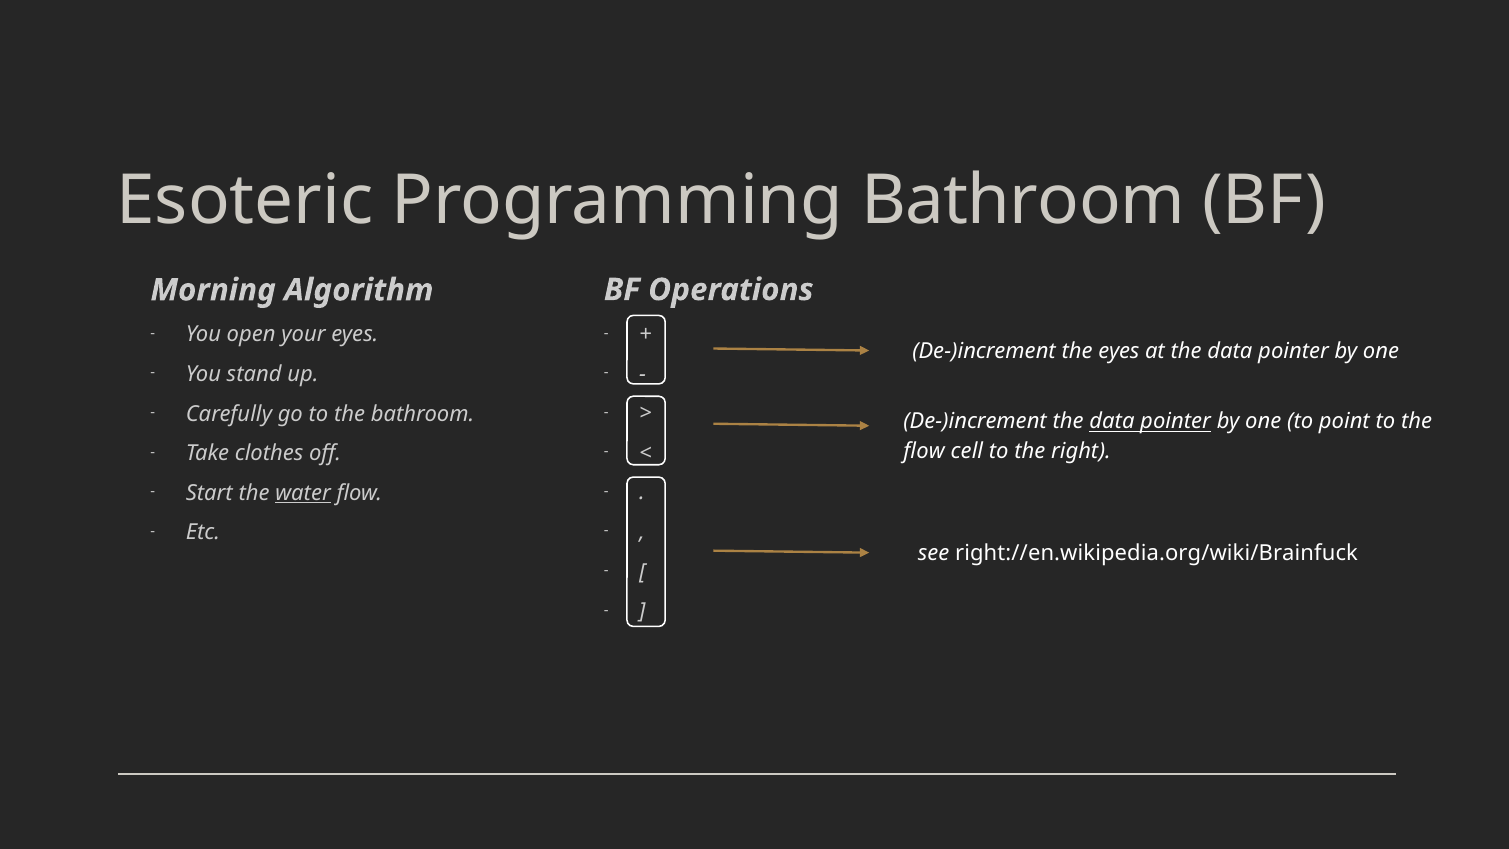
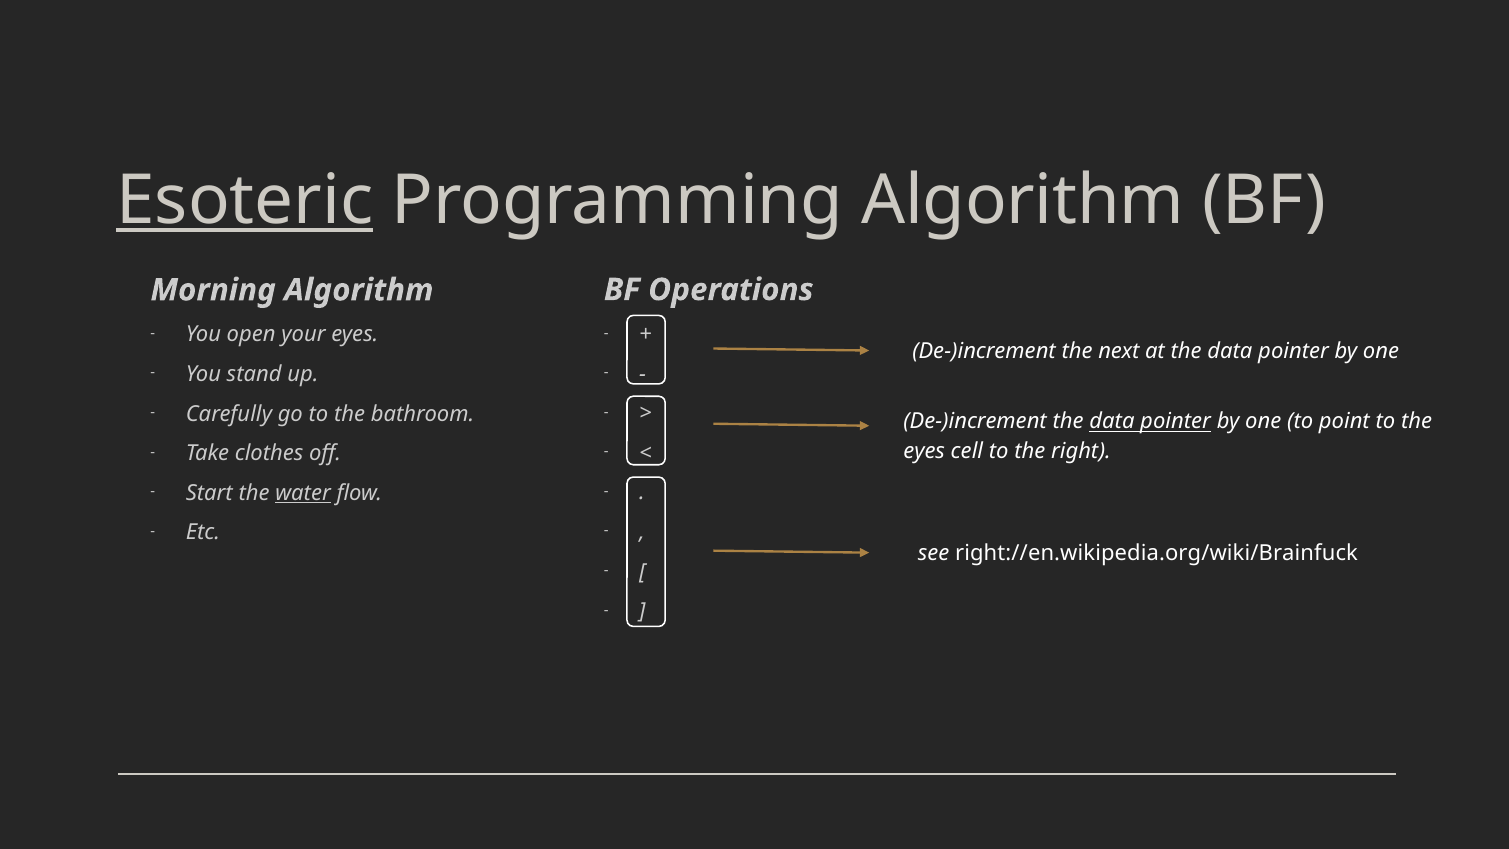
Esoteric underline: none -> present (245, 201)
Programming Bathroom: Bathroom -> Algorithm (1023, 201)
the eyes: eyes -> next (1119, 351)
flow: flow -> eyes (924, 451)
